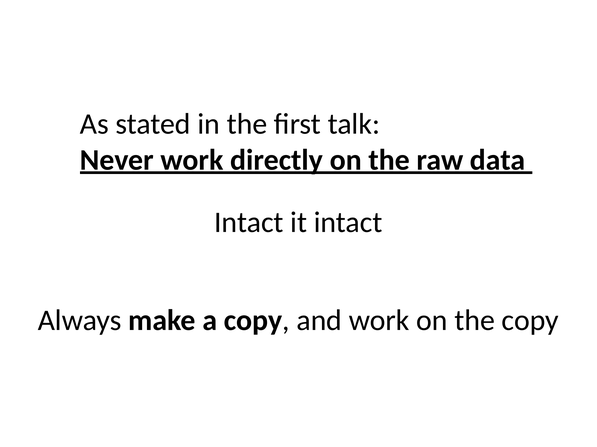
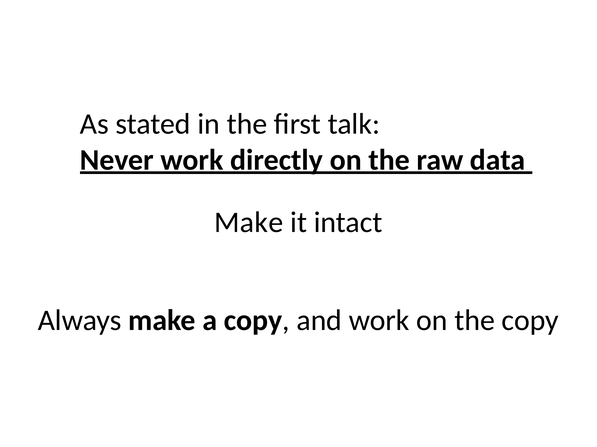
Intact: Intact -> Make (249, 223)
